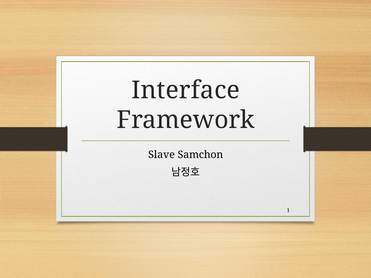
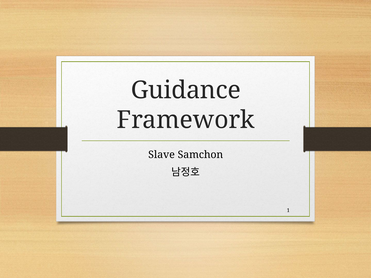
Interface: Interface -> Guidance (186, 90)
